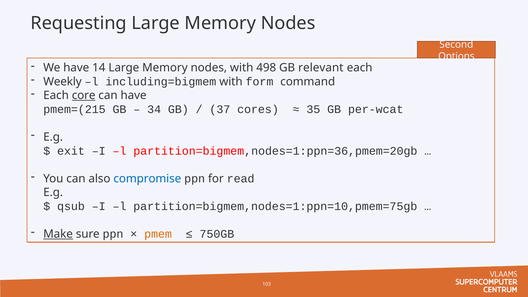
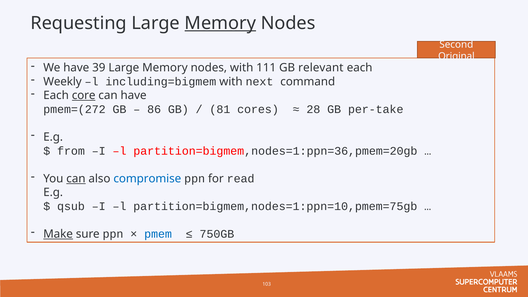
Memory underline: none -> present (220, 23)
Options: Options -> Original (456, 56)
14: 14 -> 39 (99, 68)
498: 498 -> 111 (266, 68)
form: form -> next (260, 82)
pmem=(215: pmem=(215 -> pmem=(272 (74, 109)
34: 34 -> 86 (154, 109)
37: 37 -> 81 (220, 109)
35: 35 -> 28 (313, 109)
per-wcat: per-wcat -> per-take (376, 109)
exit: exit -> from (71, 151)
can underline: none -> present (76, 179)
pmem colour: orange -> blue (158, 234)
